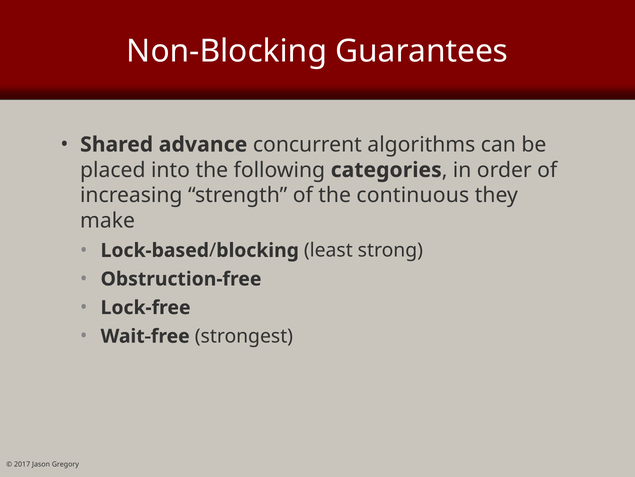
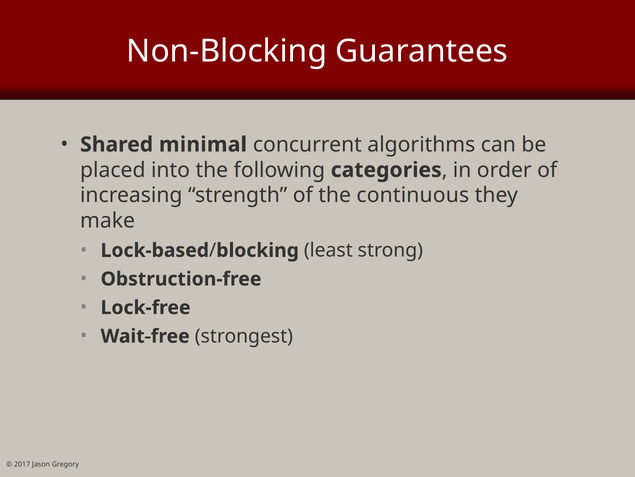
advance: advance -> minimal (203, 144)
